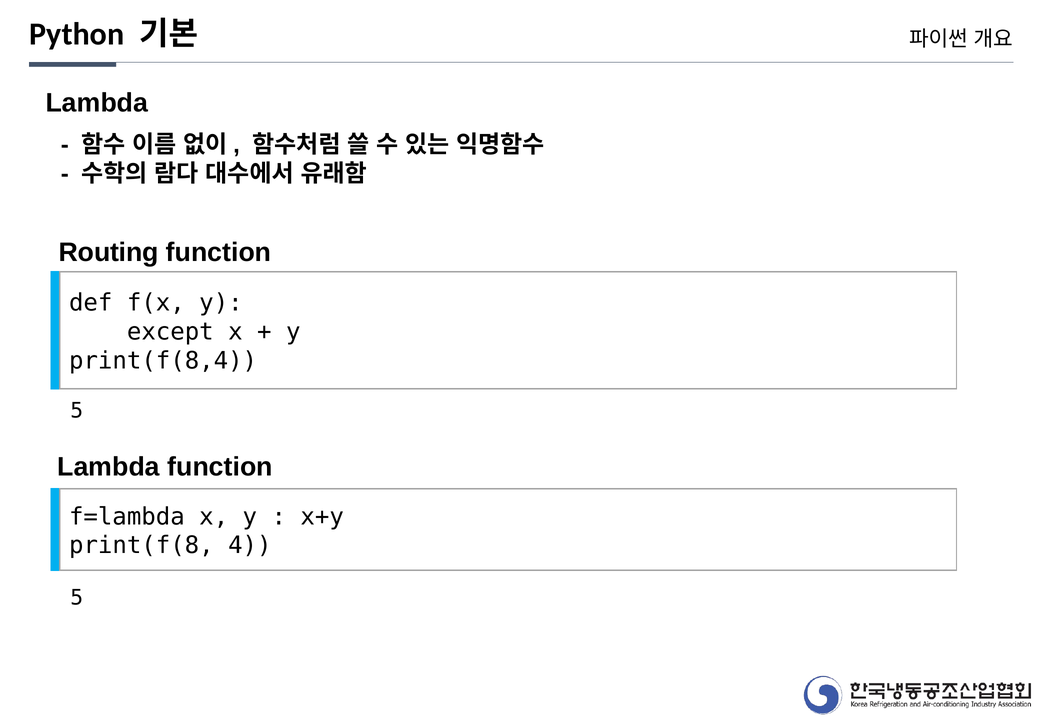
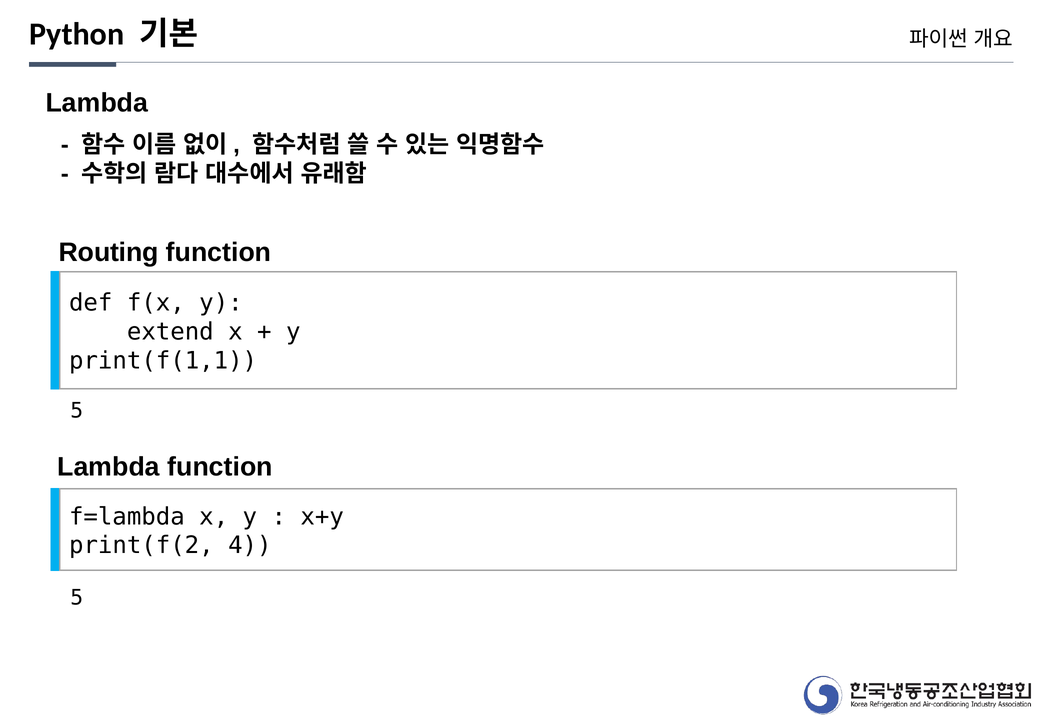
except: except -> extend (170, 332)
print(f(8,4: print(f(8,4 -> print(f(1,1 (163, 361)
print(f(8: print(f(8 -> print(f(2 (141, 546)
